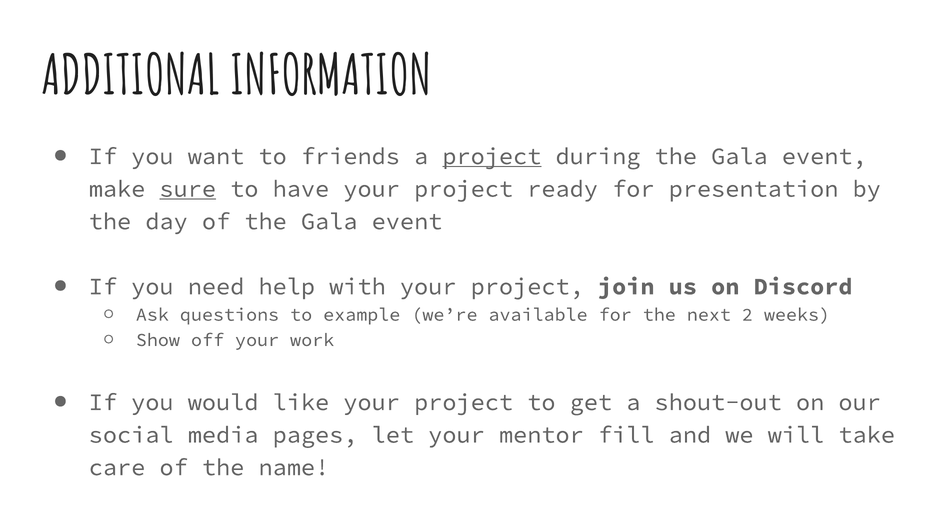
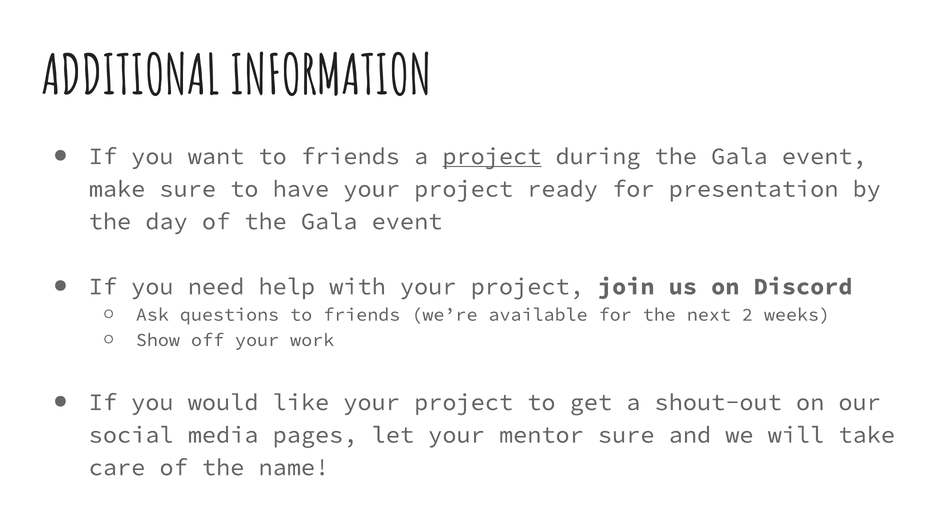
sure underline: present -> none (188, 189)
questions to example: example -> friends (362, 314)
mentor fill: fill -> sure (626, 434)
